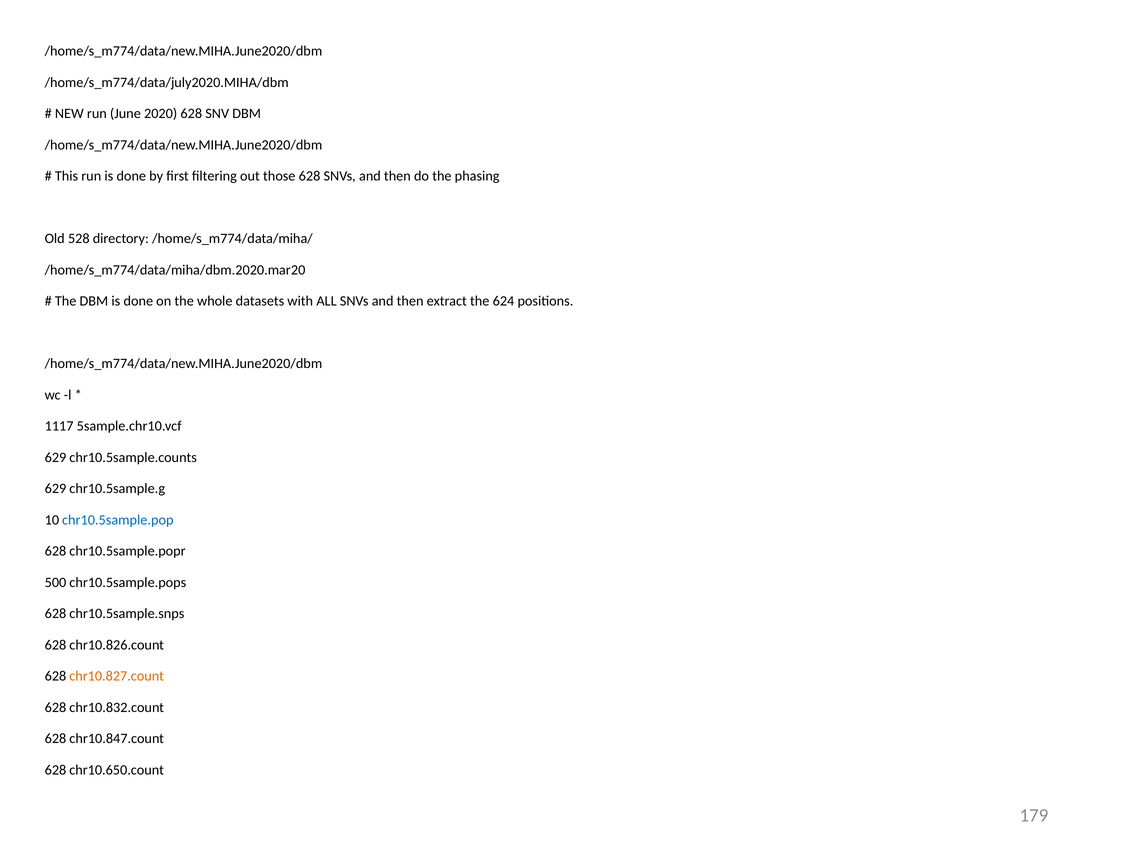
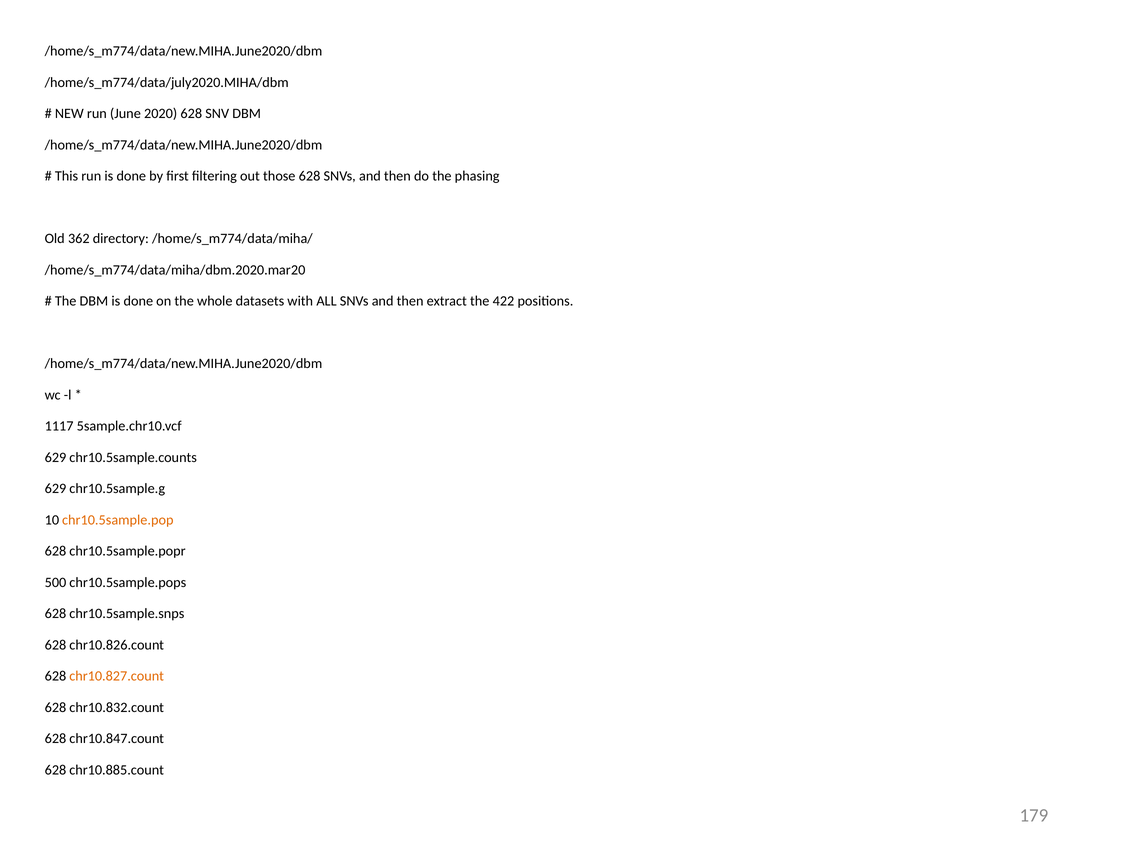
528: 528 -> 362 (79, 239)
624: 624 -> 422 (504, 301)
chr10.5sample.pop colour: blue -> orange (118, 520)
chr10.650.count: chr10.650.count -> chr10.885.count (117, 769)
